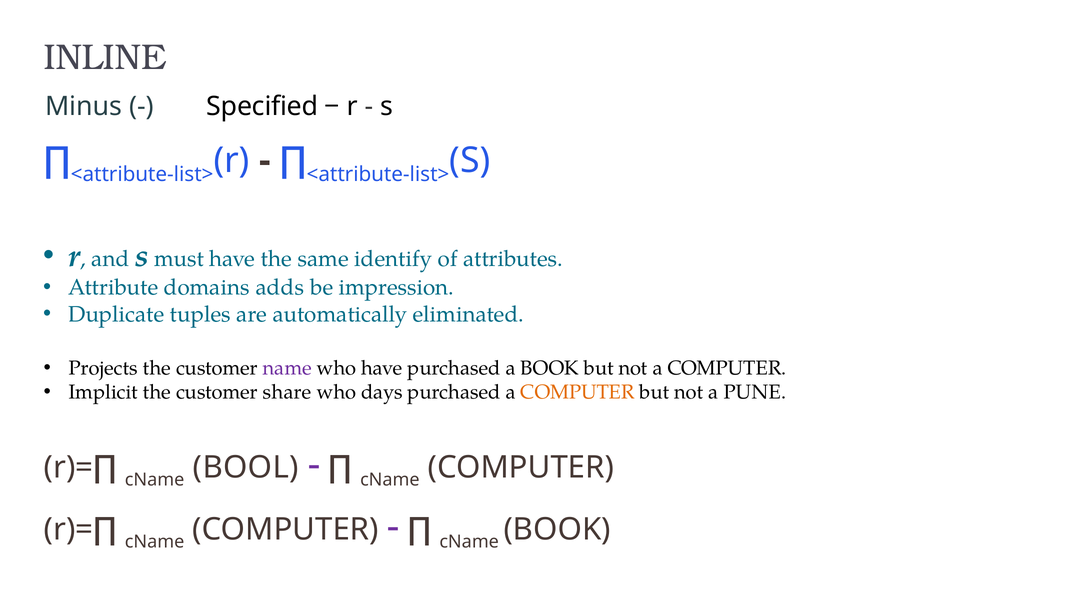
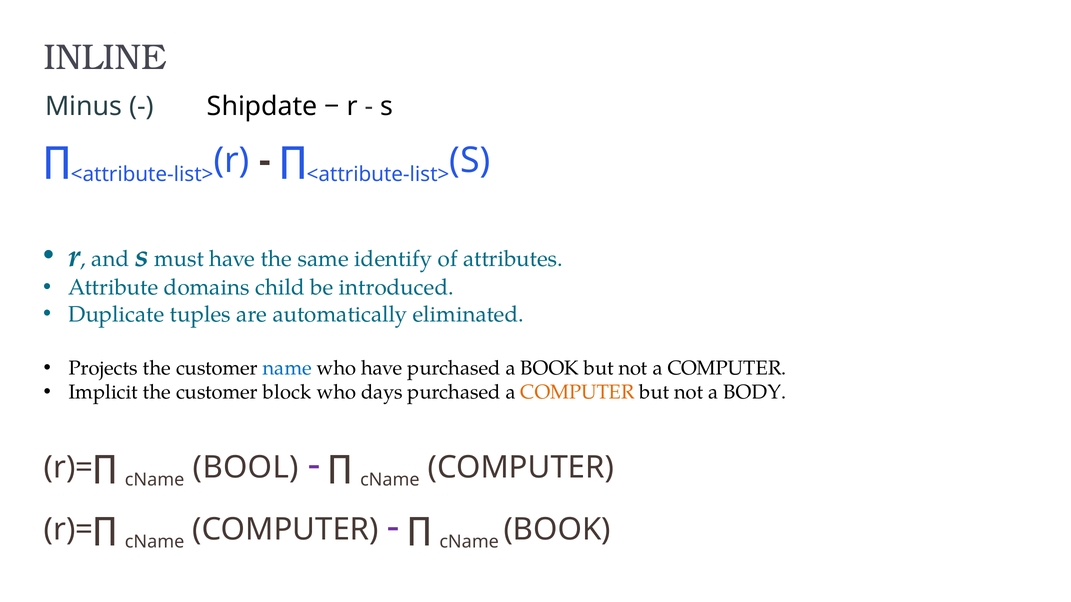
Specified: Specified -> Shipdate (262, 107)
adds: adds -> child (280, 288)
impression: impression -> introduced (396, 288)
name colour: purple -> blue (287, 368)
share: share -> block (287, 392)
PUNE: PUNE -> BODY (755, 392)
